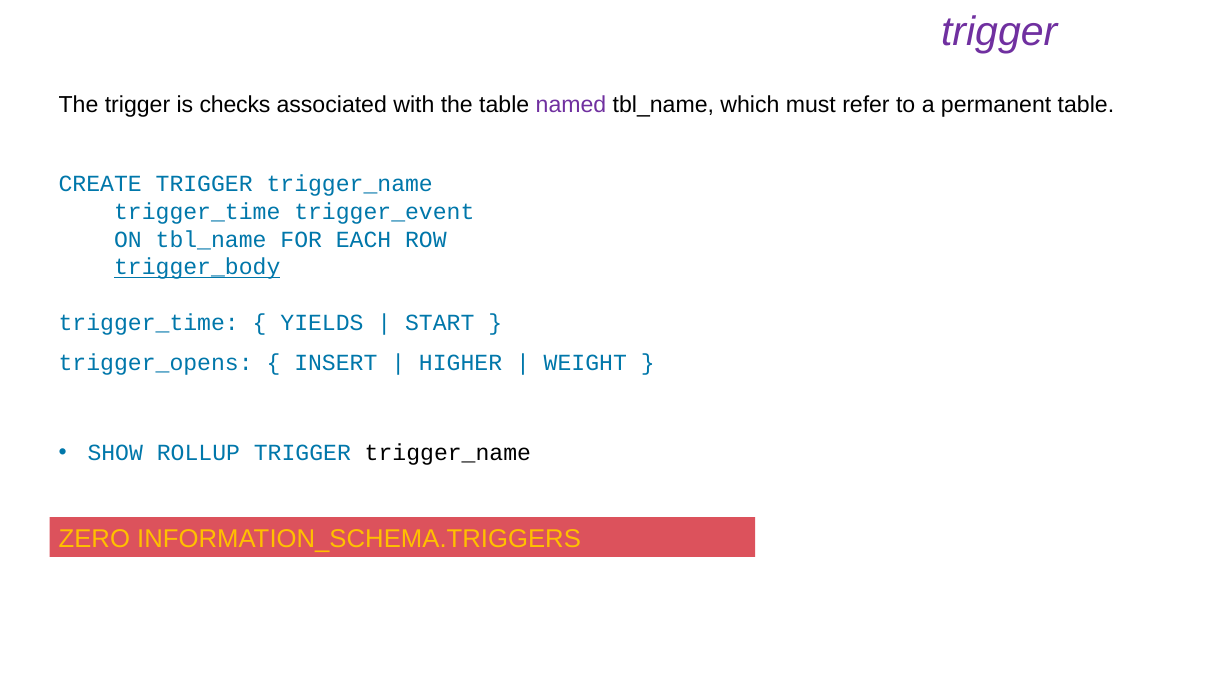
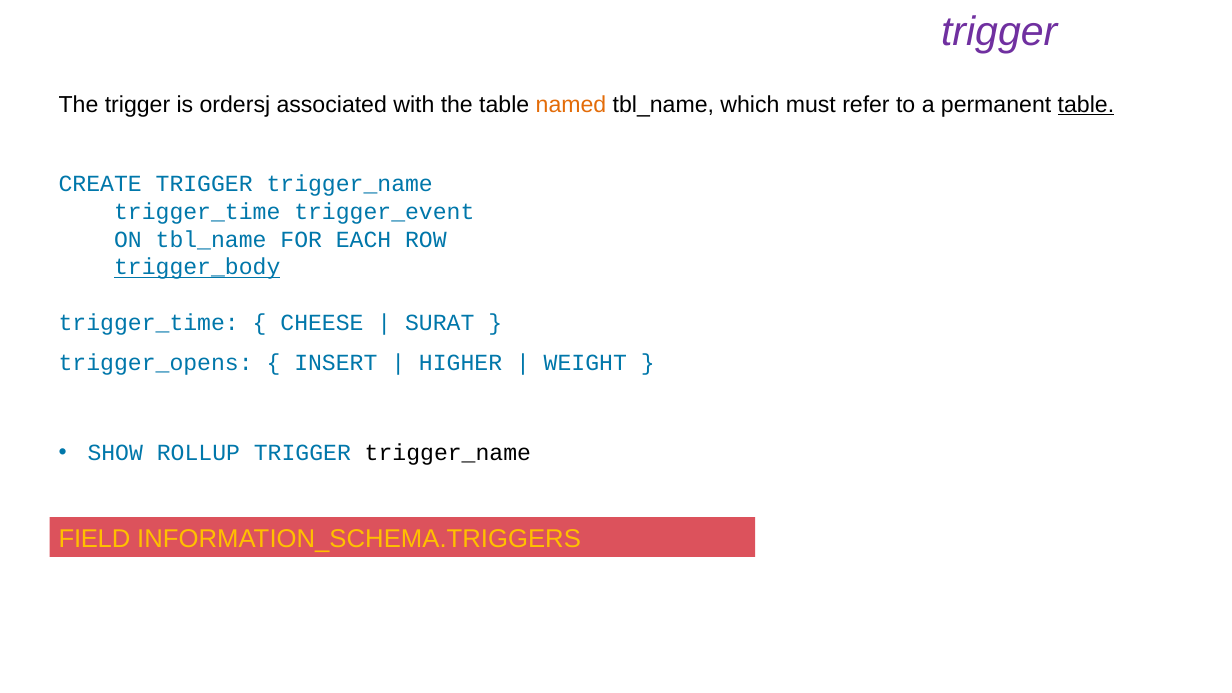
checks: checks -> ordersj (235, 105)
named colour: purple -> orange (571, 105)
table underline: none -> present (1086, 105)
YIELDS: YIELDS -> CHEESE (322, 323)
START: START -> SURAT (440, 323)
ZERO: ZERO -> FIELD (94, 539)
